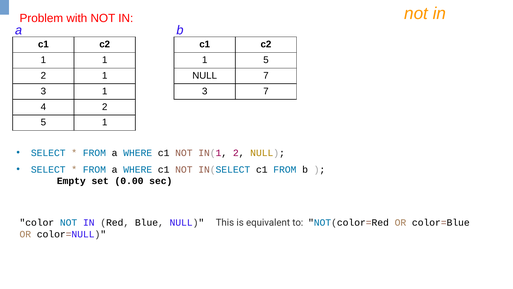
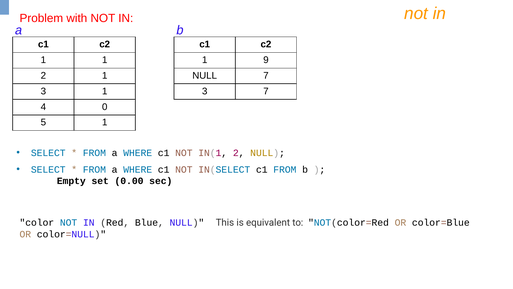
1 5: 5 -> 9 (266, 60)
4 2: 2 -> 0 (105, 107)
